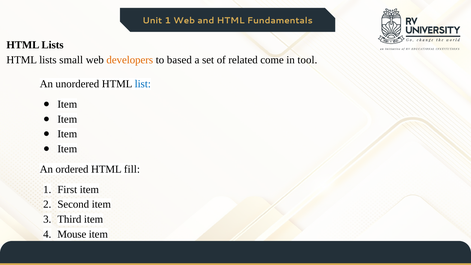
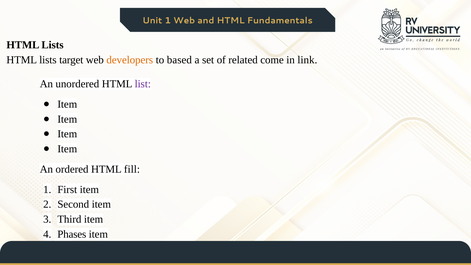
small: small -> target (71, 60)
tool: tool -> link (307, 60)
list colour: blue -> purple (143, 84)
Mouse: Mouse -> Phases (72, 234)
